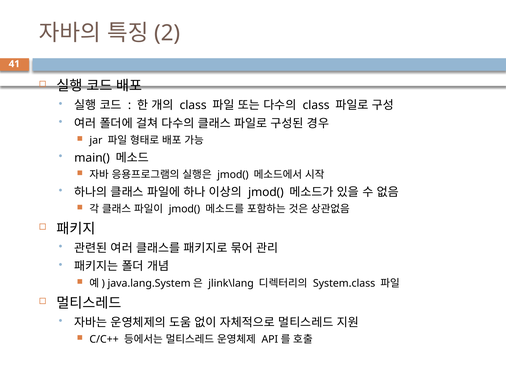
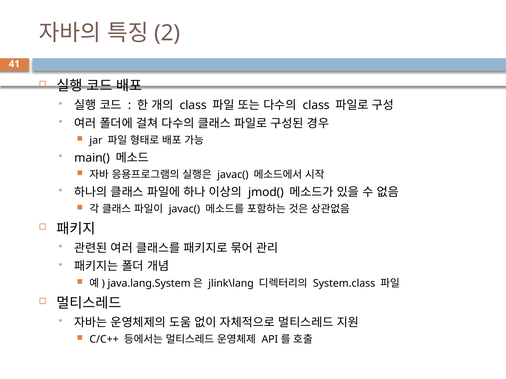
jmod(: jmod( -> javac( (233, 175)
jmod(: jmod( -> javac( (184, 209)
